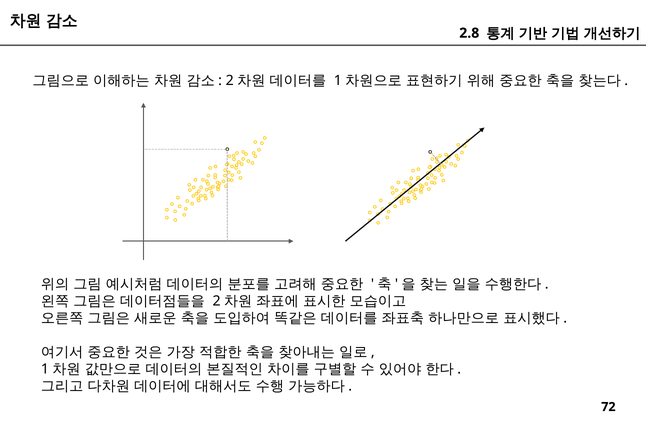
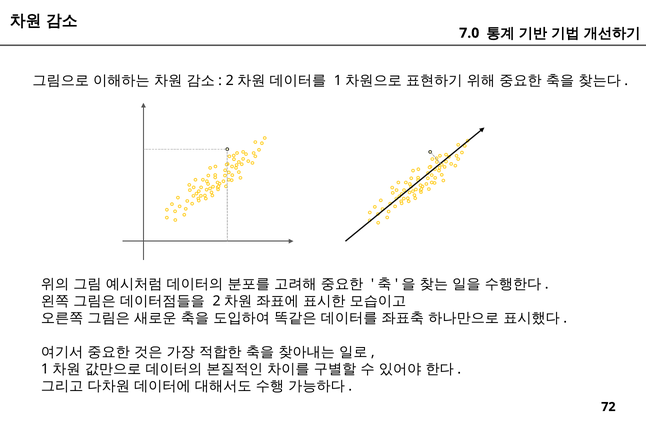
2.8: 2.8 -> 7.0 (469, 33)
